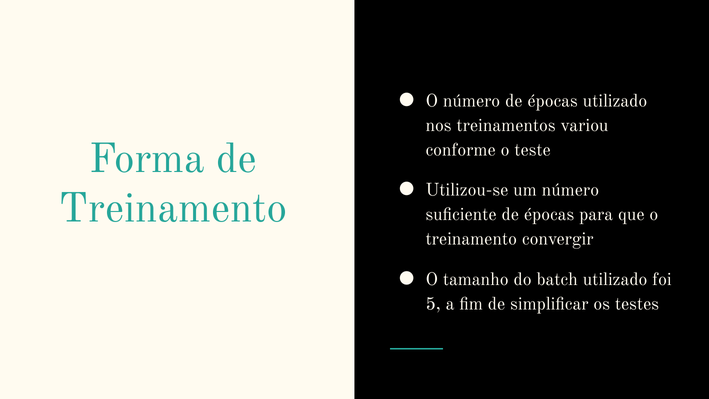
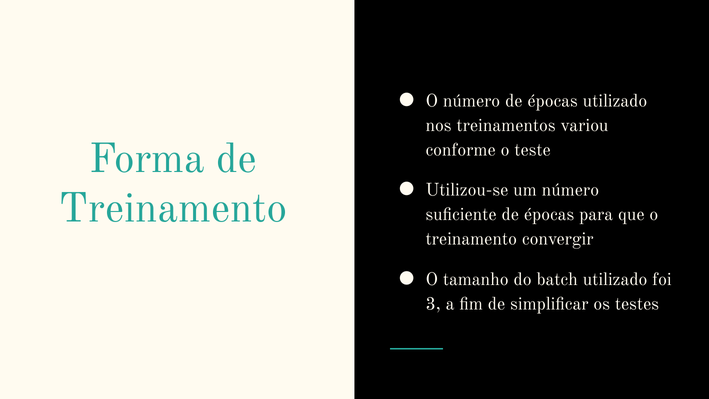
5: 5 -> 3 (433, 304)
